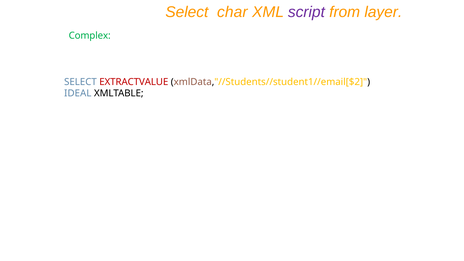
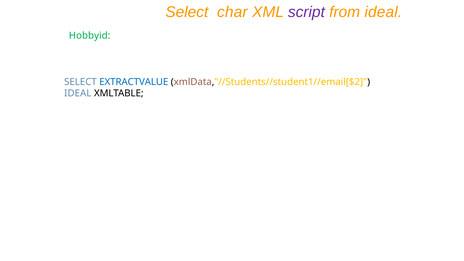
from layer: layer -> ideal (383, 12)
Complex: Complex -> Hobbyid (90, 36)
EXTRACTVALUE colour: red -> blue (134, 82)
